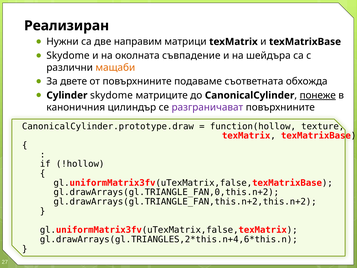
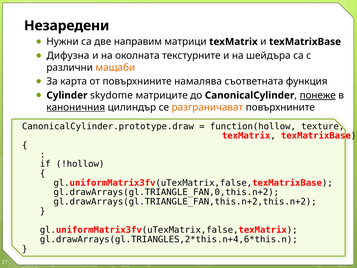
Реализиран: Реализиран -> Незаредени (67, 26)
Skydome: Skydome -> Дифузна (68, 56)
съвпадение: съвпадение -> текстурните (191, 56)
двете: двете -> карта (74, 81)
подаваме: подаваме -> намалява (198, 81)
обхожда: обхожда -> функция (307, 81)
каноничния underline: none -> present (76, 107)
разграничават colour: purple -> orange (207, 107)
